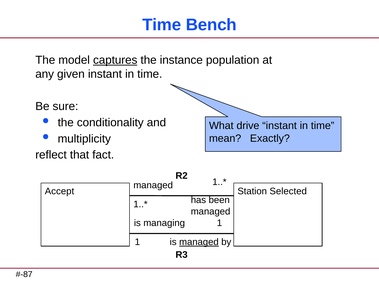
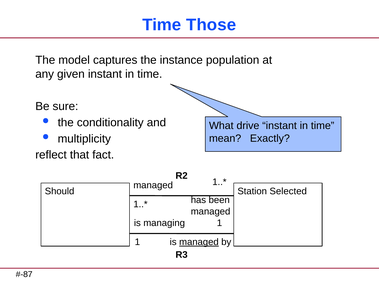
Bench: Bench -> Those (211, 25)
captures underline: present -> none (115, 60)
Accept: Accept -> Should (60, 191)
